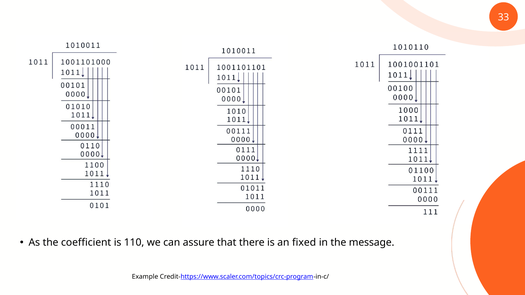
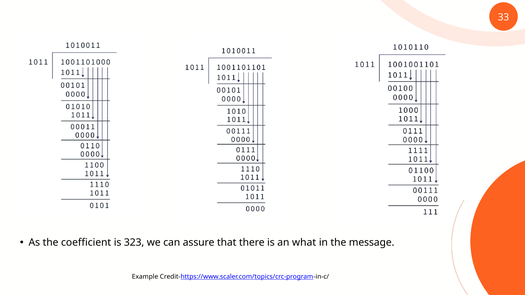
110: 110 -> 323 (134, 243)
fixed: fixed -> what (304, 243)
